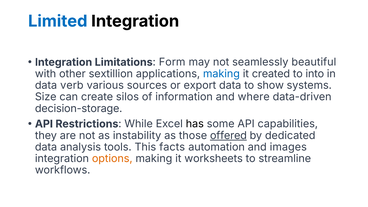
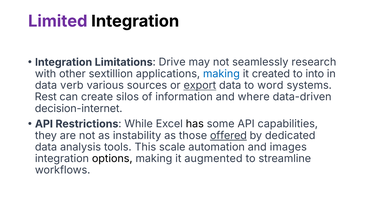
Limited colour: blue -> purple (58, 21)
Form: Form -> Drive (172, 62)
beautiful: beautiful -> research (314, 62)
export underline: none -> present (200, 85)
show: show -> word (270, 85)
Size: Size -> Rest (46, 97)
decision-storage: decision-storage -> decision-internet (79, 108)
facts: facts -> scale (172, 147)
options colour: orange -> black (112, 159)
worksheets: worksheets -> augmented (213, 159)
